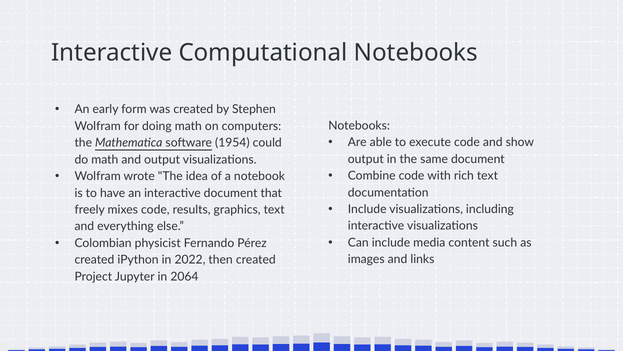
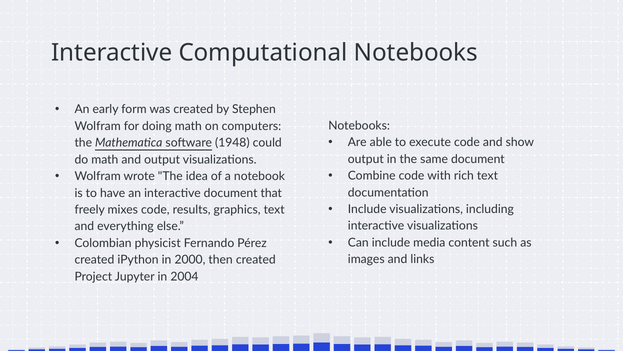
1954: 1954 -> 1948 (232, 143)
2022: 2022 -> 2000 (190, 260)
2064: 2064 -> 2004 (184, 276)
